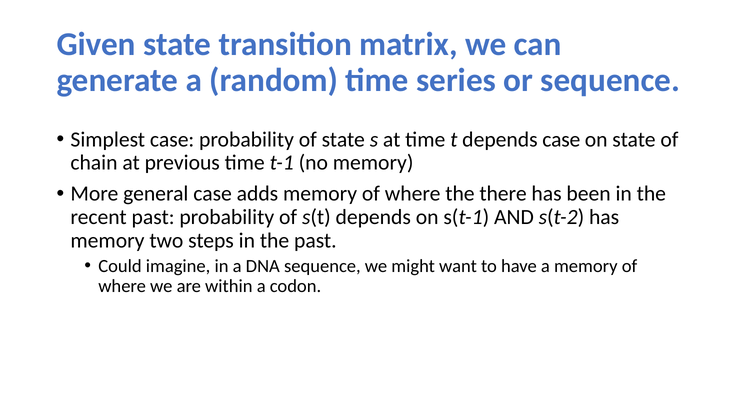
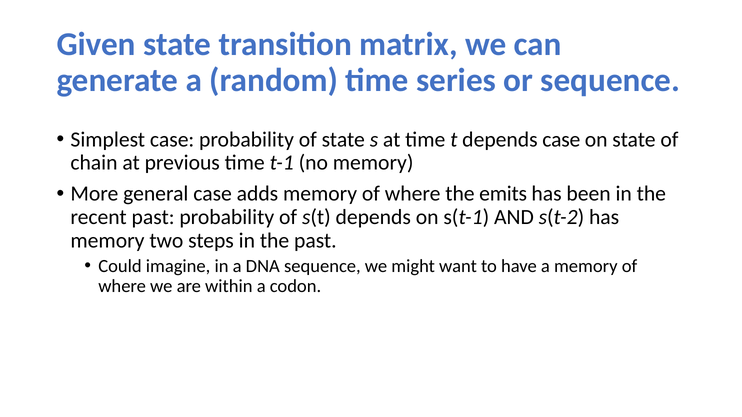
there: there -> emits (503, 194)
